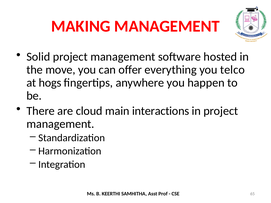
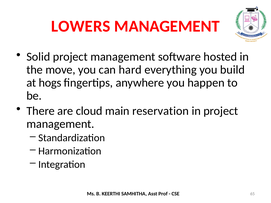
MAKING: MAKING -> LOWERS (81, 26)
offer: offer -> hard (130, 70)
telco: telco -> build (232, 70)
interactions: interactions -> reservation (161, 111)
